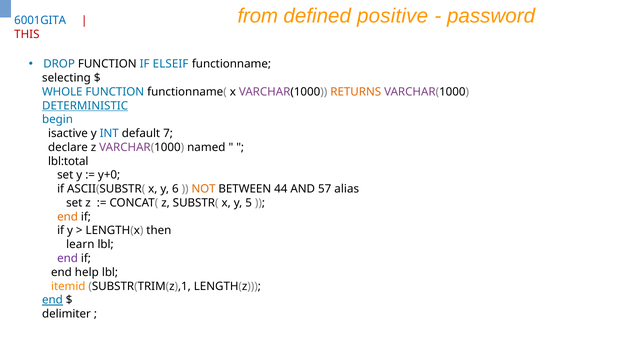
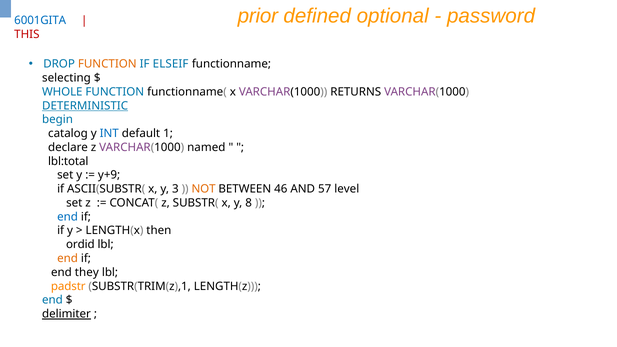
from: from -> prior (258, 16)
positive: positive -> optional (393, 16)
FUNCTION colour: black -> orange (107, 64)
RETURNS colour: orange -> black (356, 92)
isactive: isactive -> catalog (68, 134)
7: 7 -> 1 (168, 134)
y+0: y+0 -> y+9 (109, 175)
6: 6 -> 3 (175, 189)
44: 44 -> 46 (281, 189)
alias: alias -> level (347, 189)
5: 5 -> 8 (249, 203)
end colour: orange -> blue (68, 217)
learn: learn -> ordid (80, 245)
end colour: purple -> orange (68, 258)
help: help -> they (87, 272)
itemid: itemid -> padstr (68, 286)
end underline: present -> none (52, 300)
delimiter underline: none -> present (66, 314)
